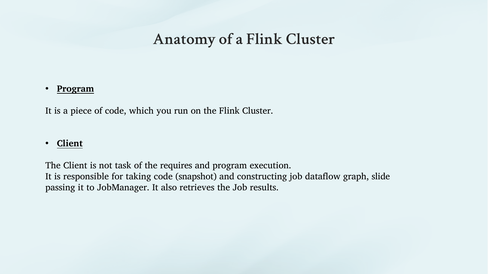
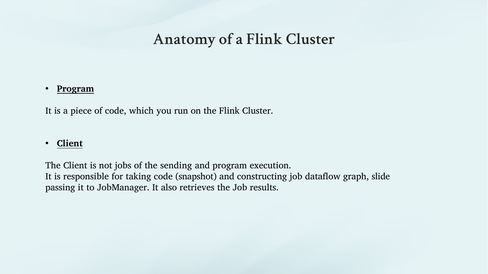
task: task -> jobs (123, 166)
requires: requires -> sending (176, 166)
